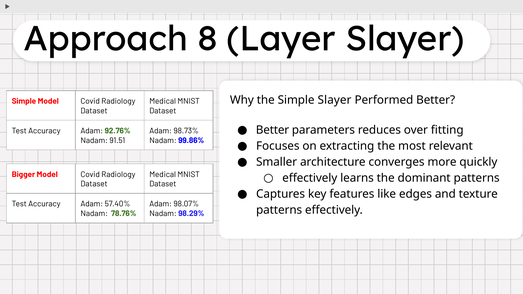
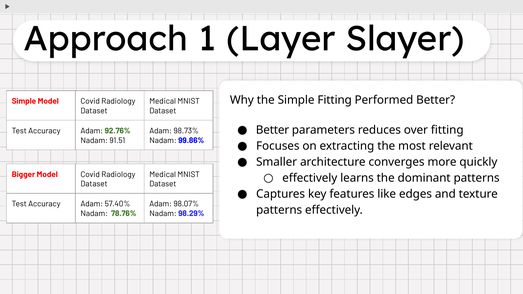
8: 8 -> 1 (207, 39)
Simple Slayer: Slayer -> Fitting (335, 100)
